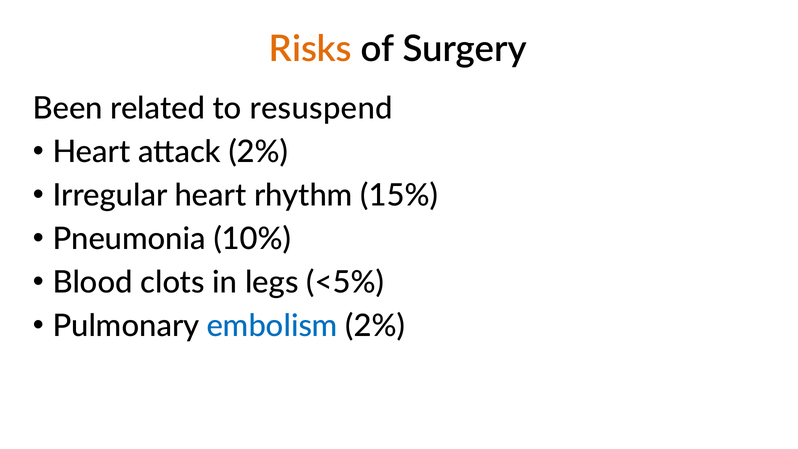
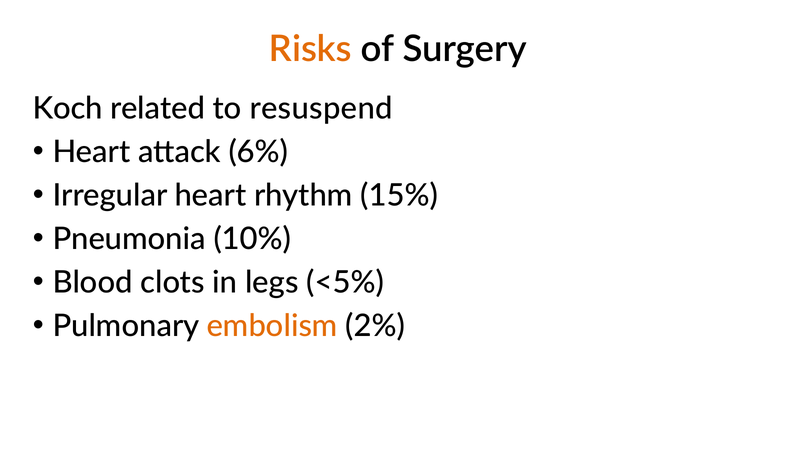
Been: Been -> Koch (68, 109)
attack 2%: 2% -> 6% (258, 152)
embolism colour: blue -> orange (272, 326)
